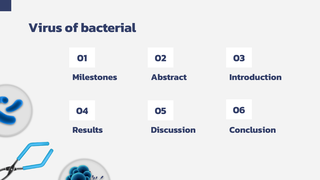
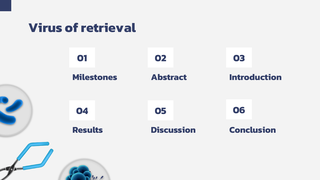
bacterial: bacterial -> retrieval (108, 28)
